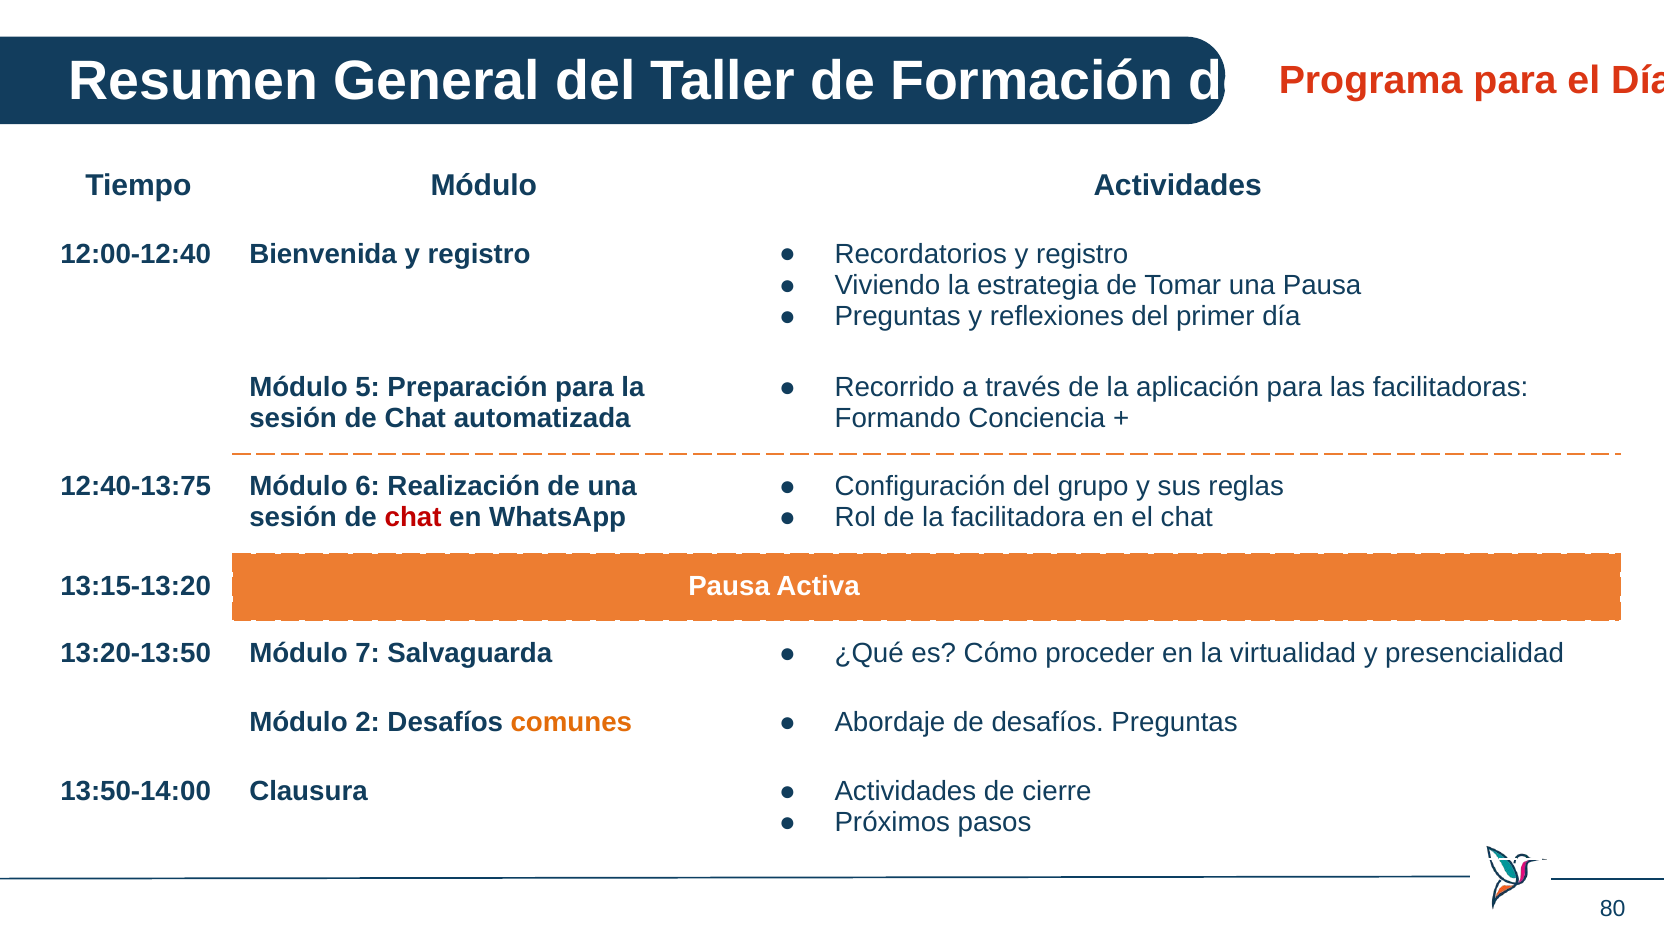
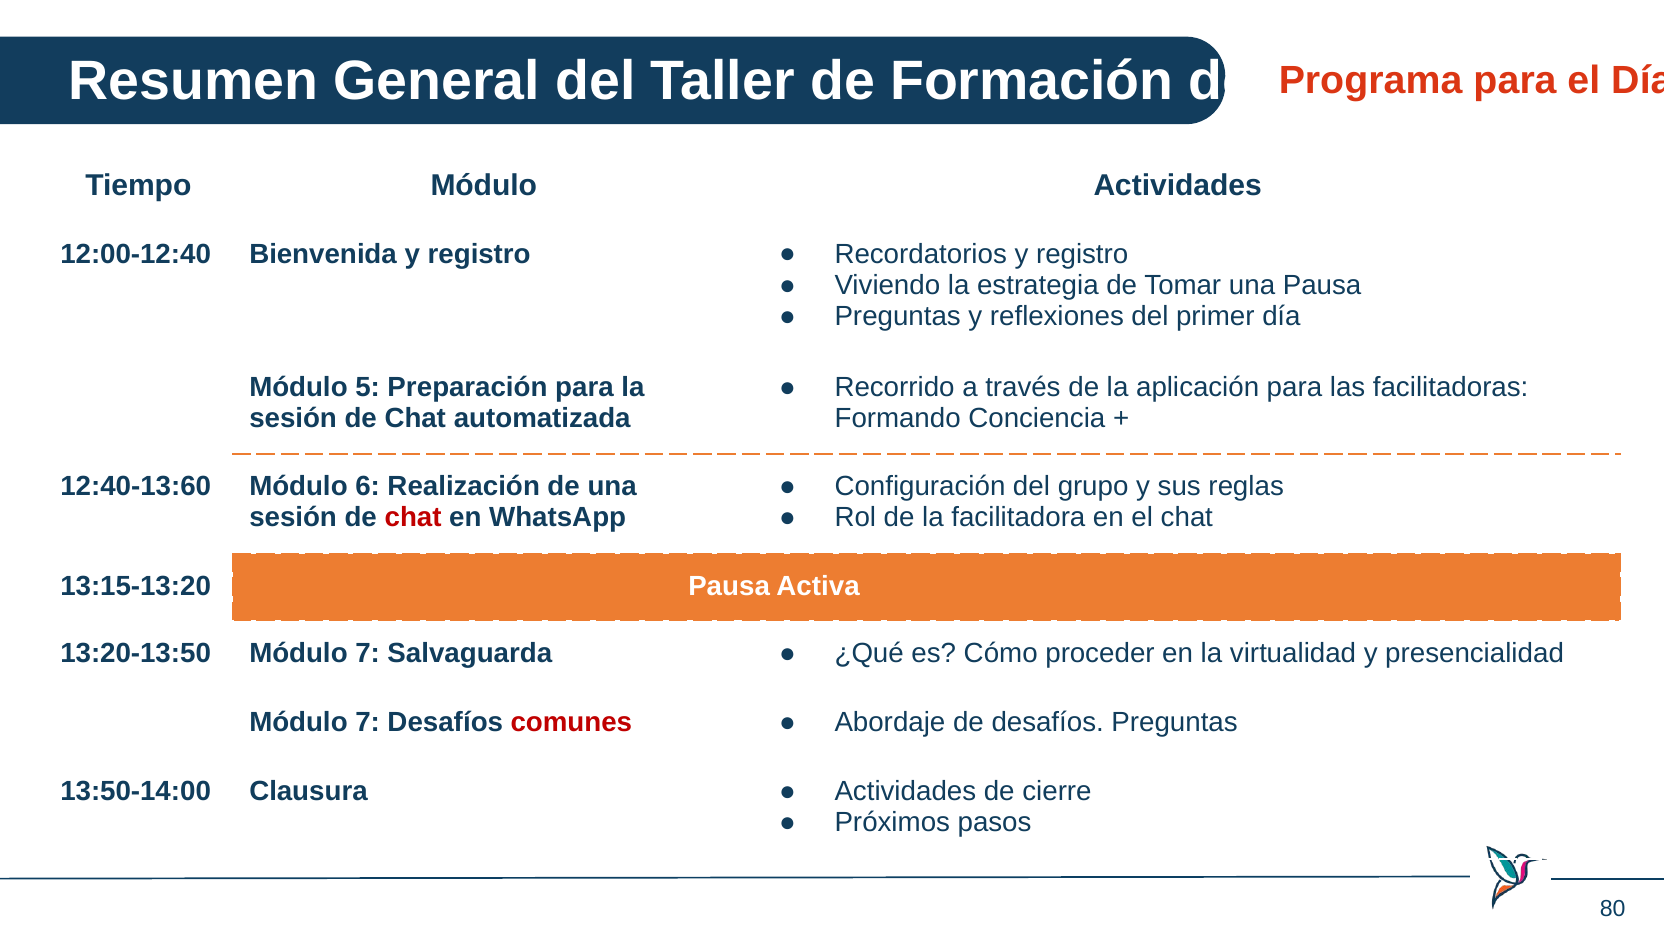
12:40-13:75: 12:40-13:75 -> 12:40-13:60 (136, 487)
2: 2 -> 7 (368, 722)
comunes colour: orange -> red (571, 722)
